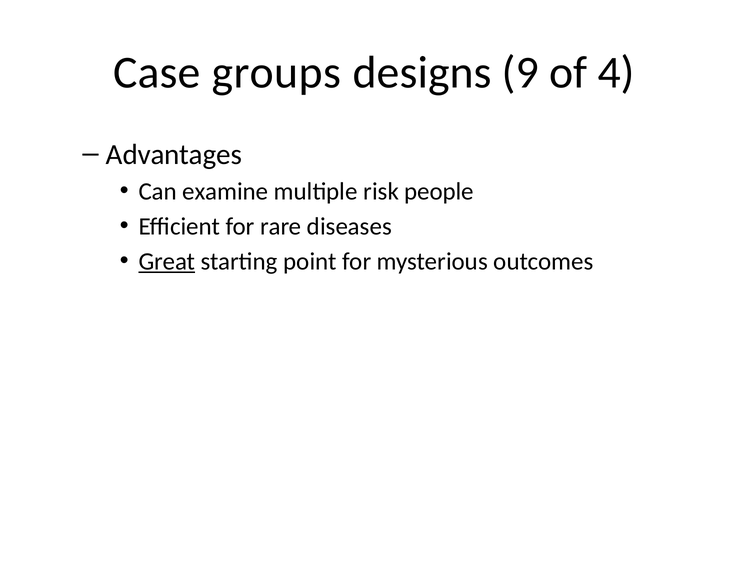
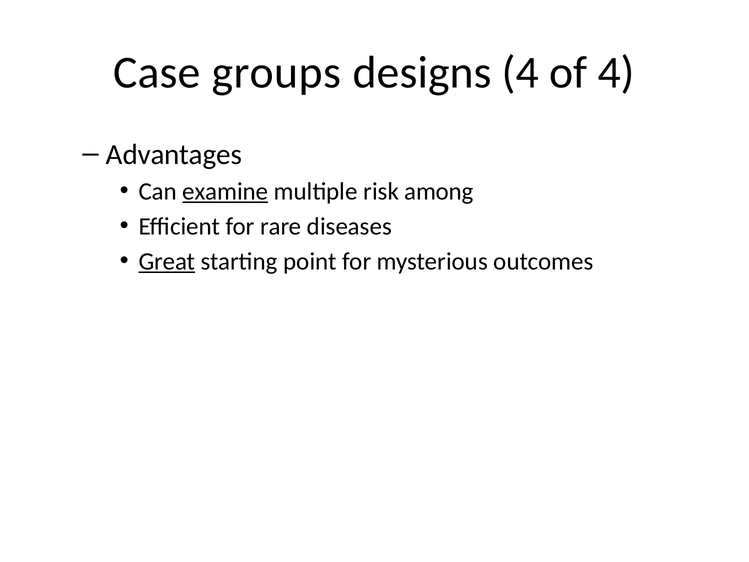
designs 9: 9 -> 4 (520, 73)
examine underline: none -> present (225, 192)
people: people -> among (439, 192)
